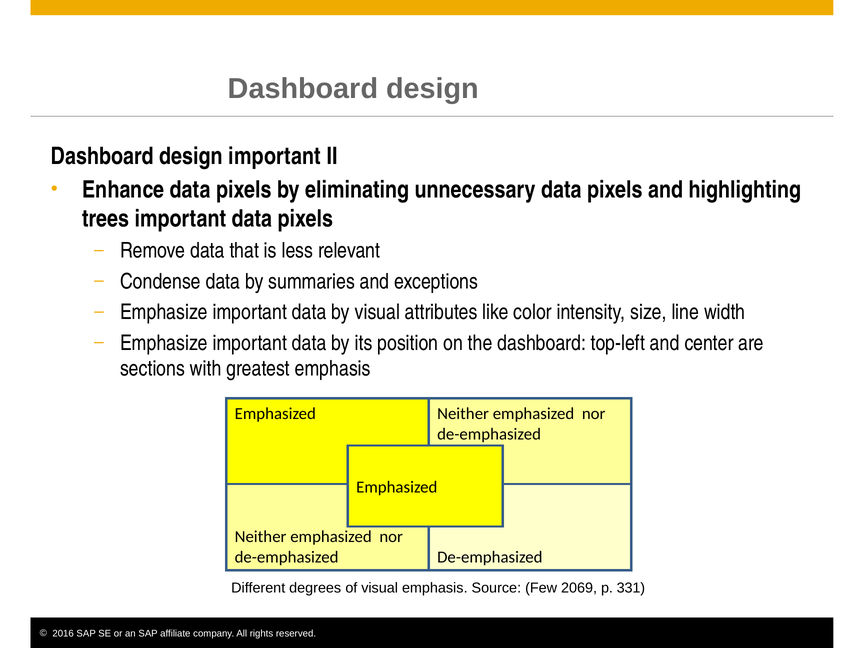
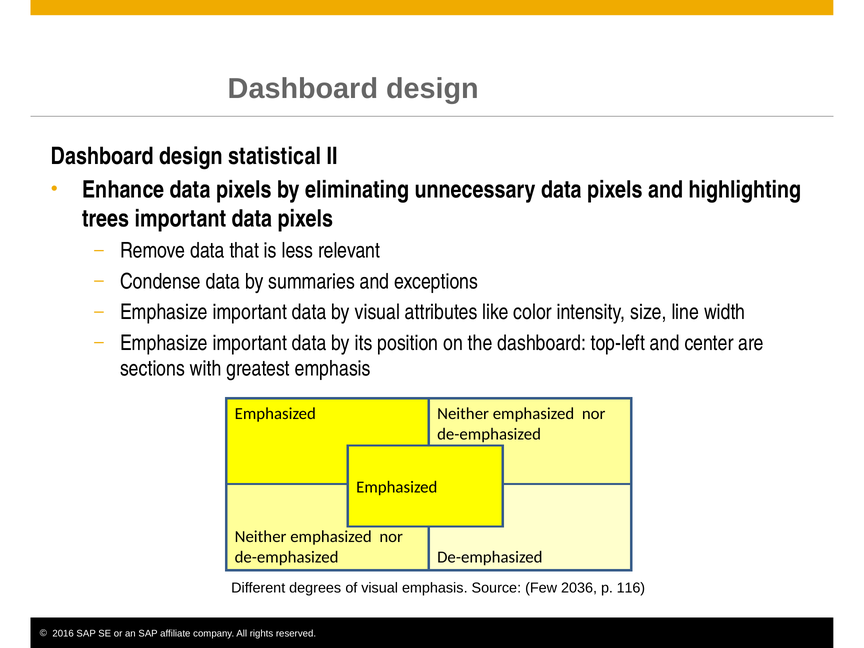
design important: important -> statistical (275, 156)
2069: 2069 -> 2036 (579, 588)
331: 331 -> 116 (631, 588)
